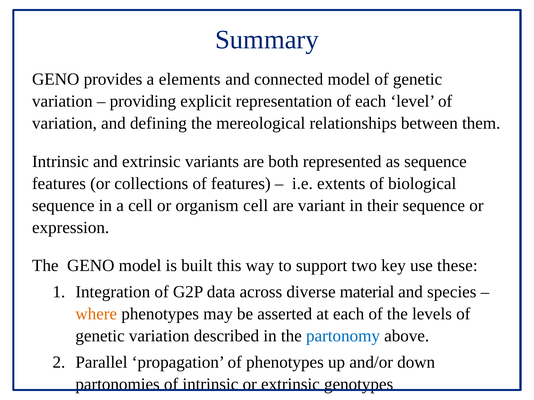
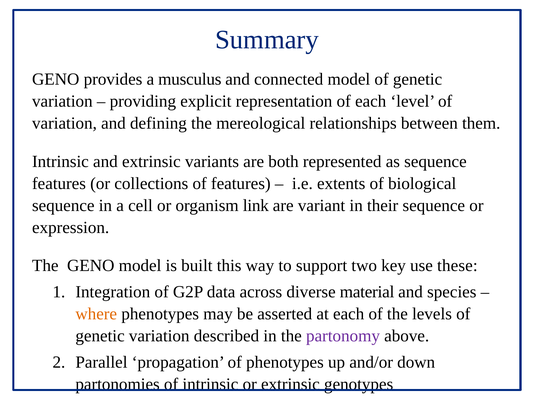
elements: elements -> musculus (190, 79)
organism cell: cell -> link (256, 206)
partonomy colour: blue -> purple (343, 336)
